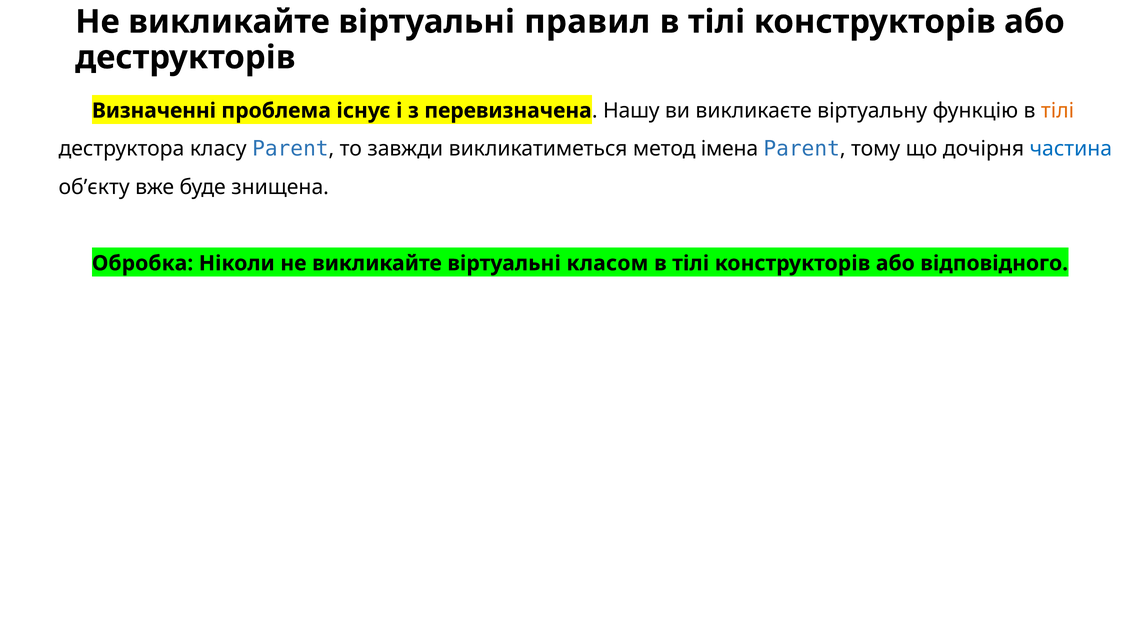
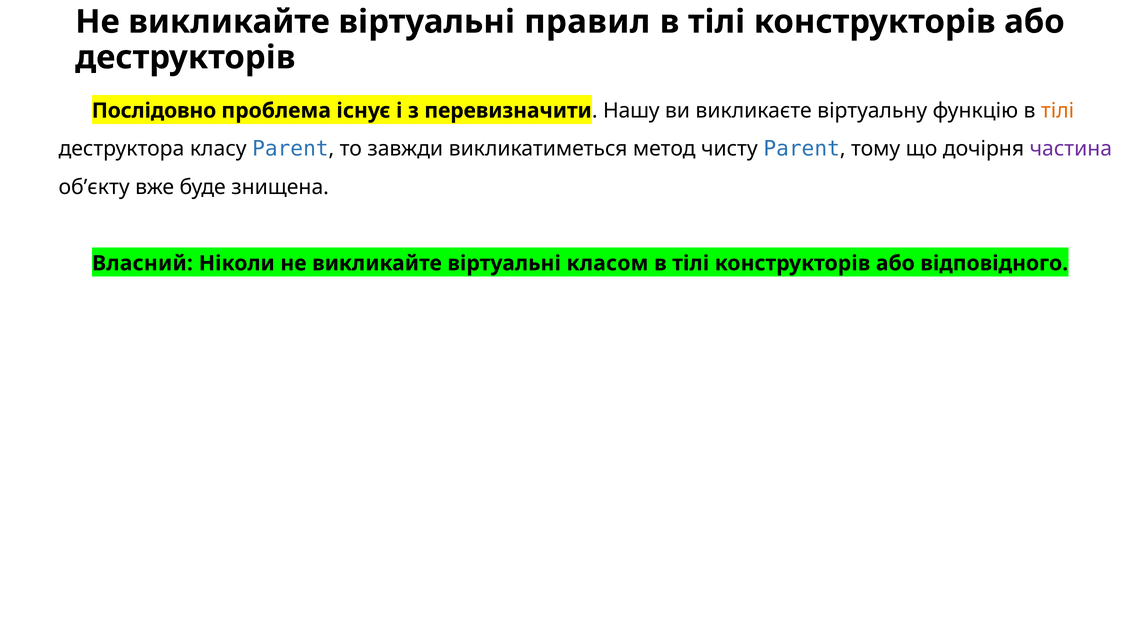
Визначенні: Визначенні -> Послідовно (154, 111)
перевизначена: перевизначена -> перевизначити (508, 111)
імена: імена -> чисту (729, 149)
частина colour: blue -> purple (1071, 149)
Обробка: Обробка -> Власний (142, 263)
